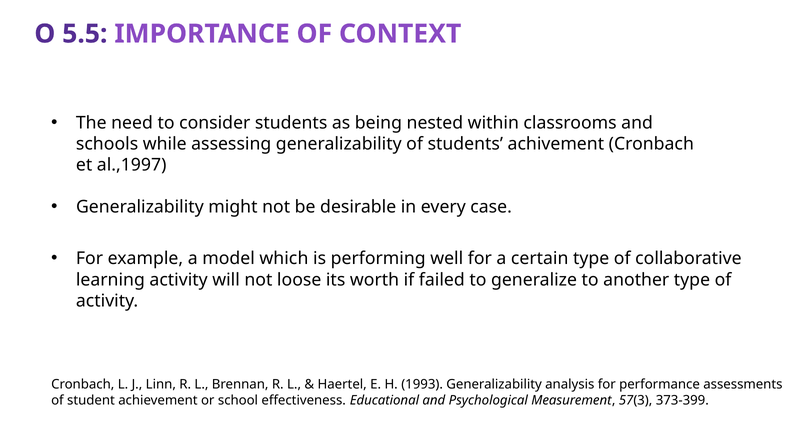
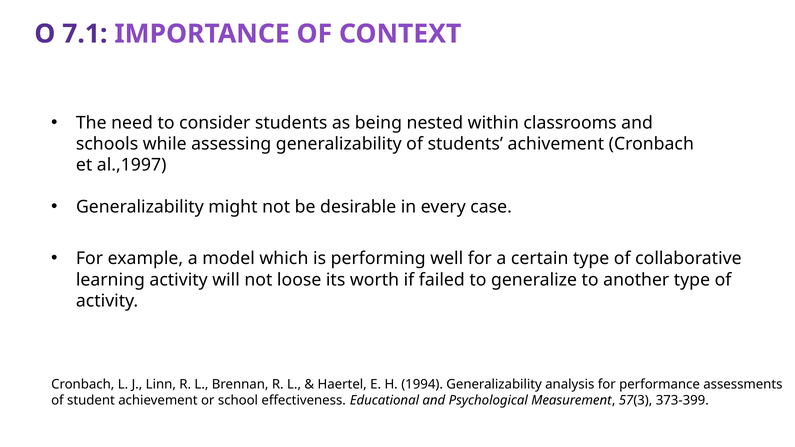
5.5: 5.5 -> 7.1 (85, 34)
1993: 1993 -> 1994 (422, 385)
